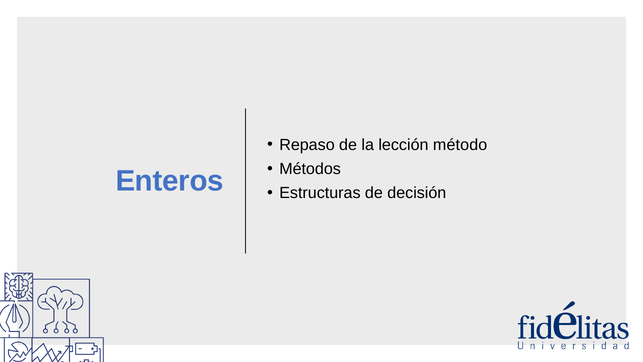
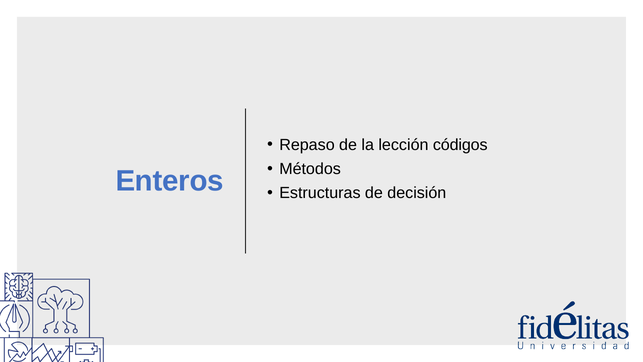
método: método -> códigos (460, 145)
